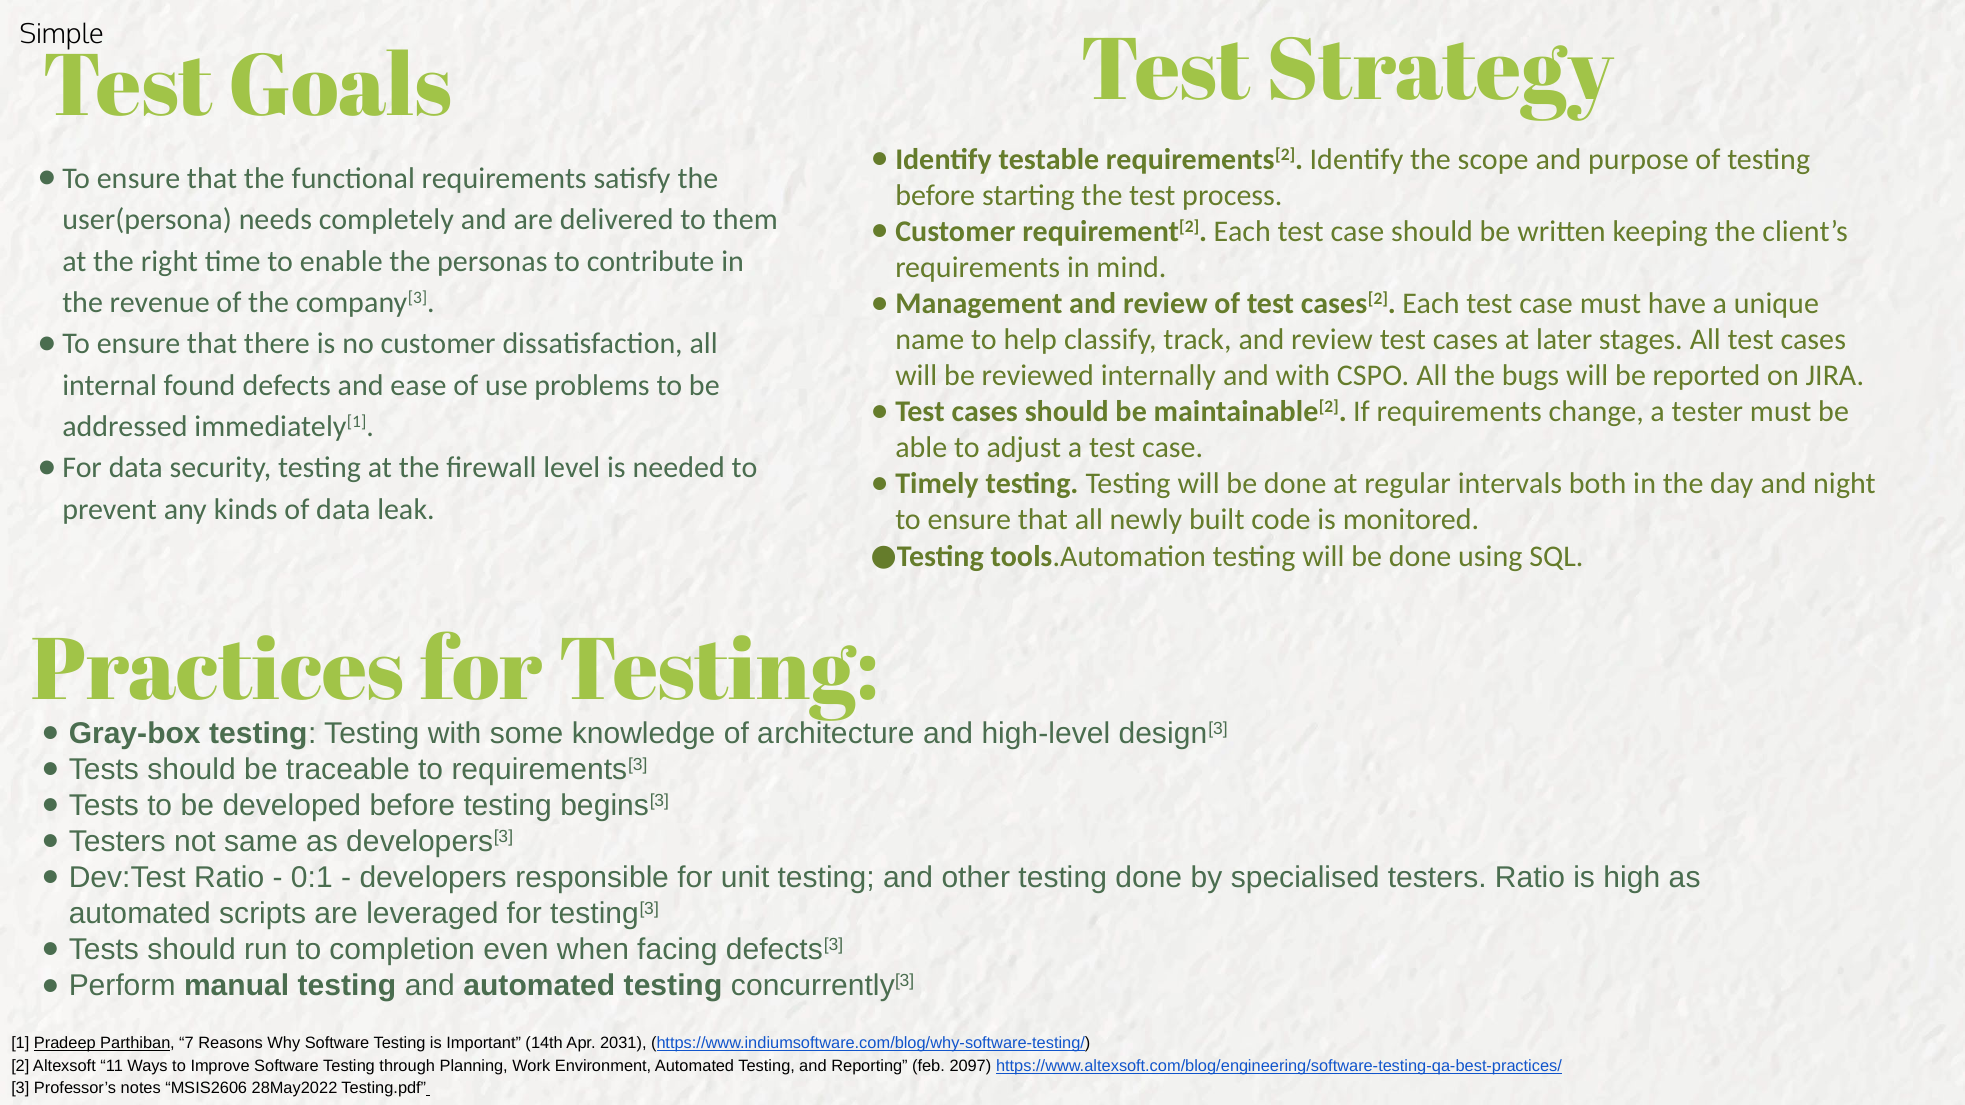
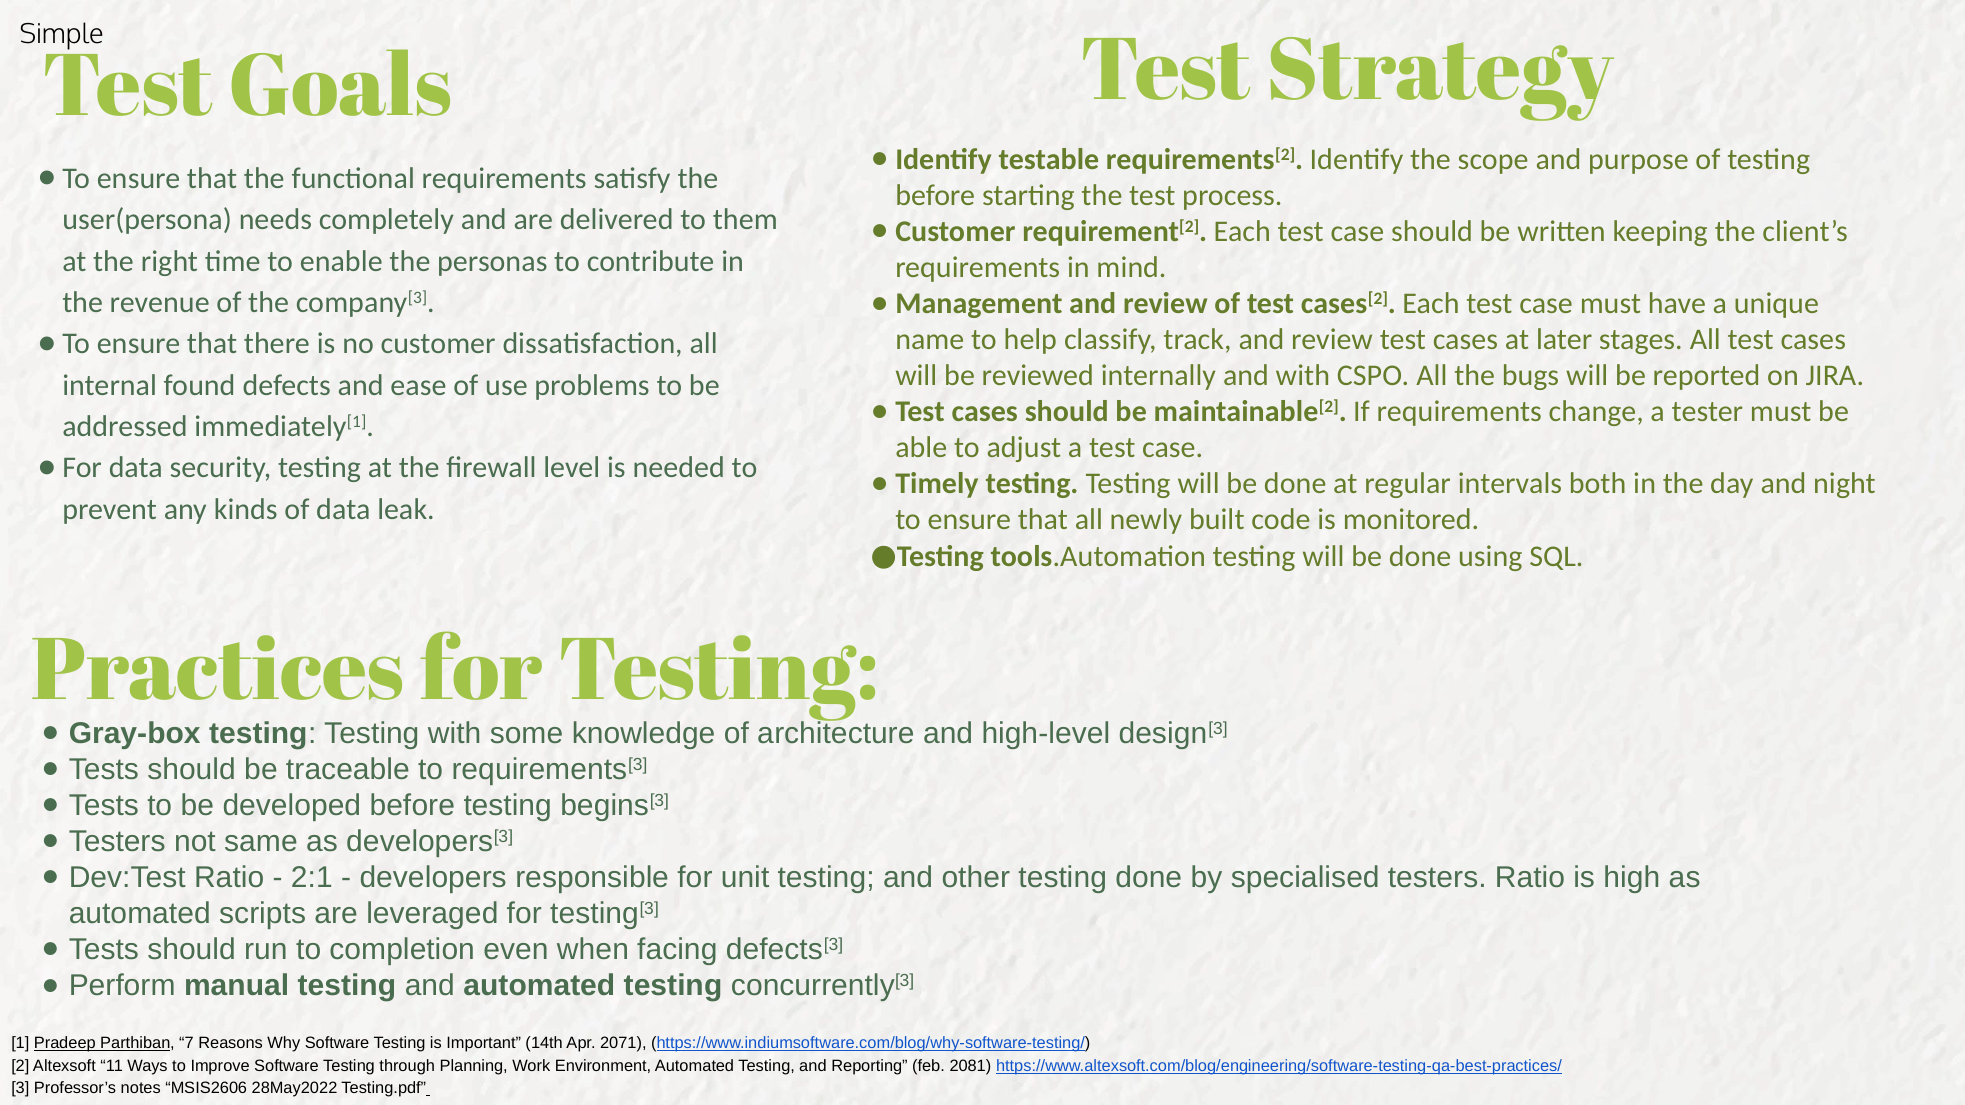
0:1: 0:1 -> 2:1 (312, 878)
2031: 2031 -> 2071 (623, 1044)
2097: 2097 -> 2081 (970, 1066)
